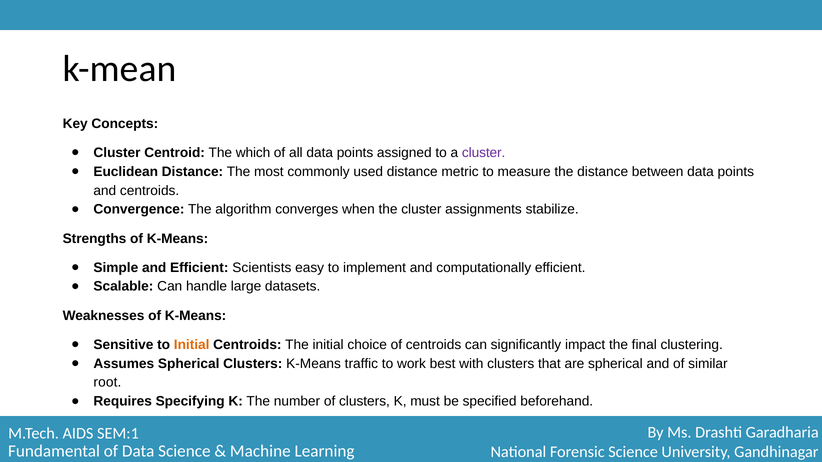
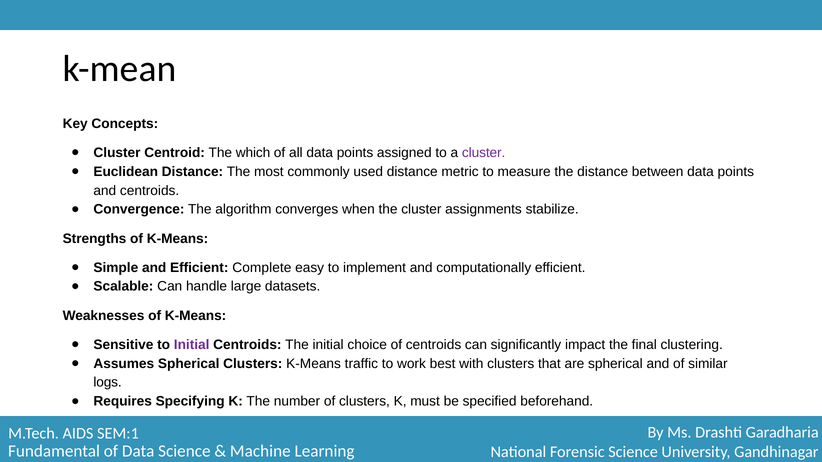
Scientists: Scientists -> Complete (262, 268)
Initial colour: orange -> purple (192, 345)
root: root -> logs (108, 383)
